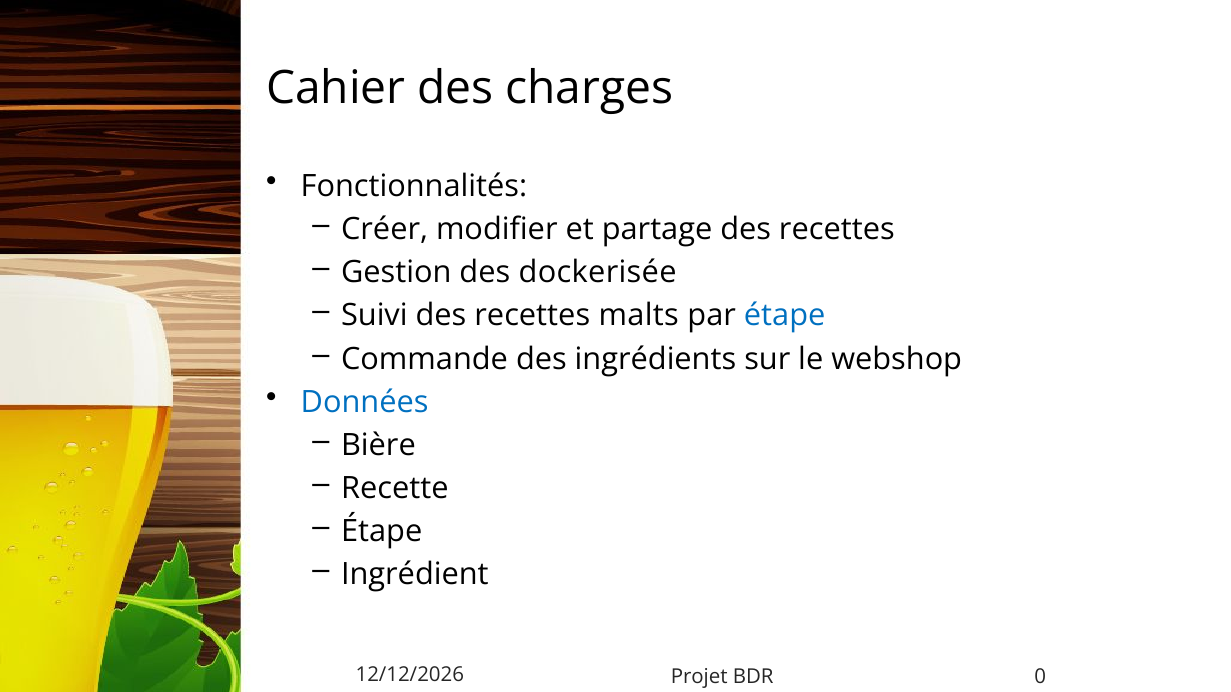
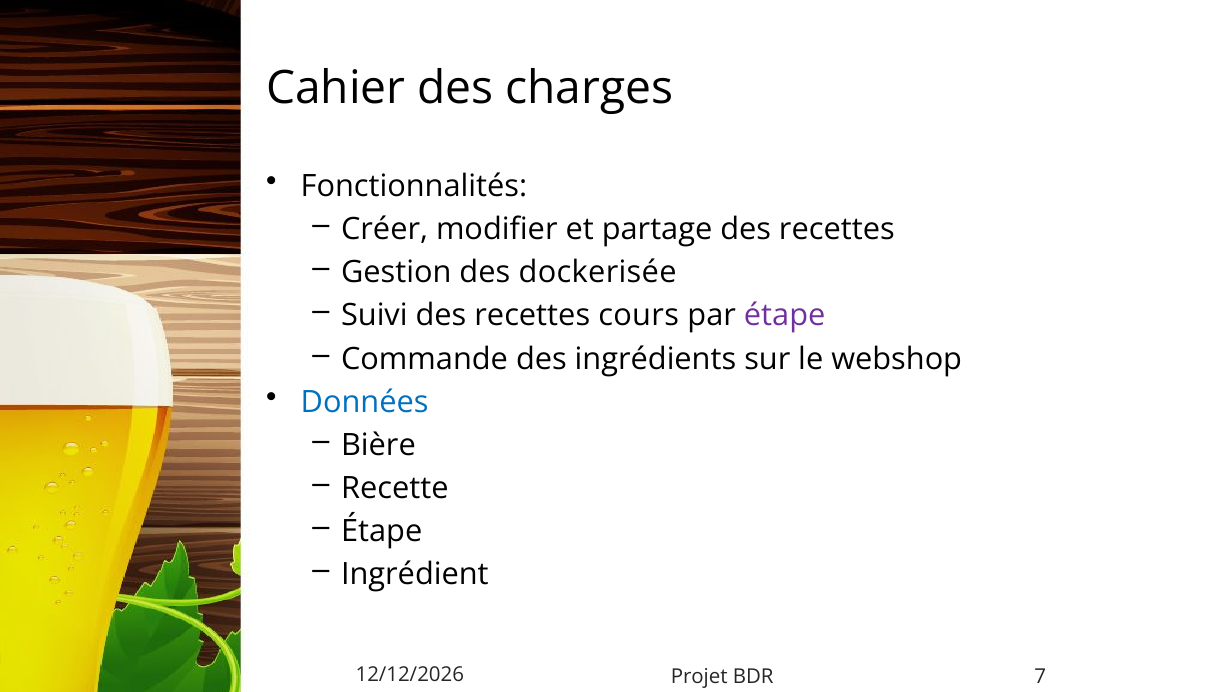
malts: malts -> cours (639, 316)
étape colour: blue -> purple (785, 316)
0: 0 -> 7 (1040, 677)
